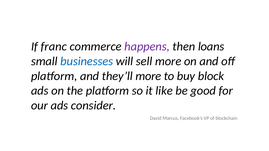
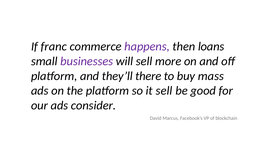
businesses colour: blue -> purple (87, 61)
they’ll more: more -> there (148, 76)
block: block -> mass (211, 76)
it like: like -> sell (164, 91)
